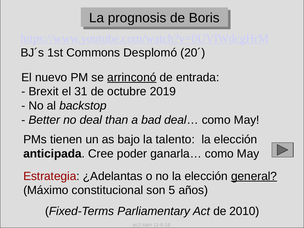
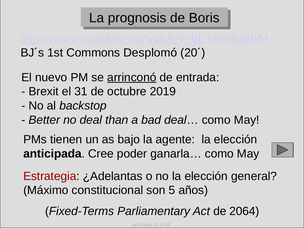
talento: talento -> agente (175, 140)
general underline: present -> none (254, 176)
2010: 2010 -> 2064 (244, 211)
